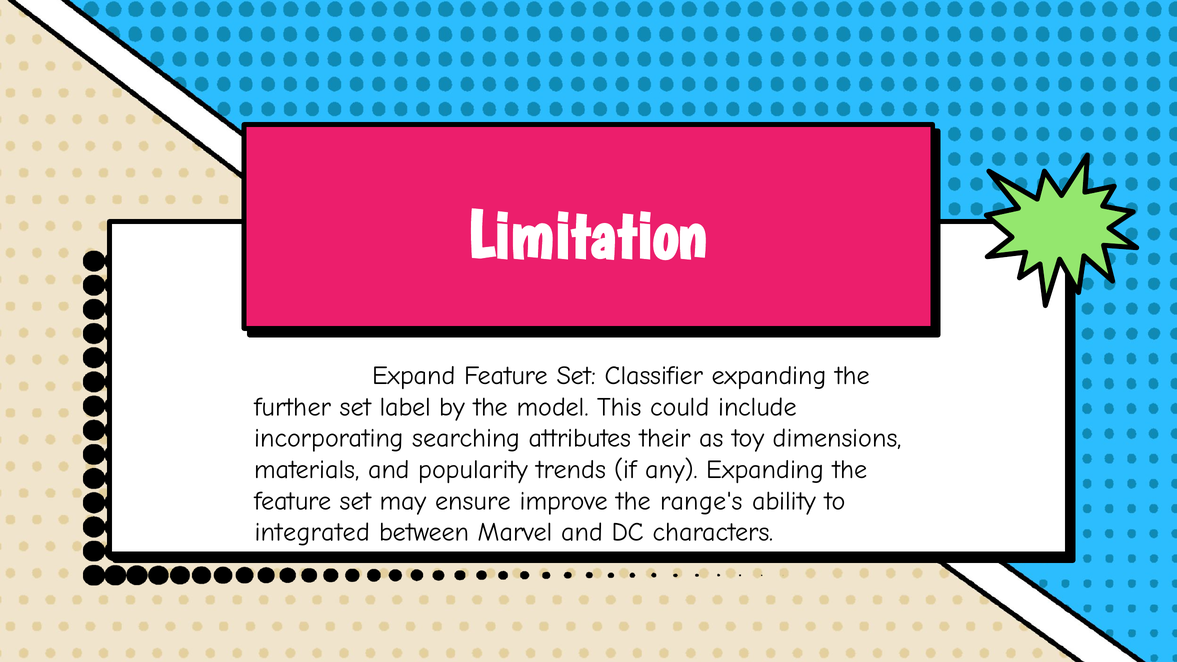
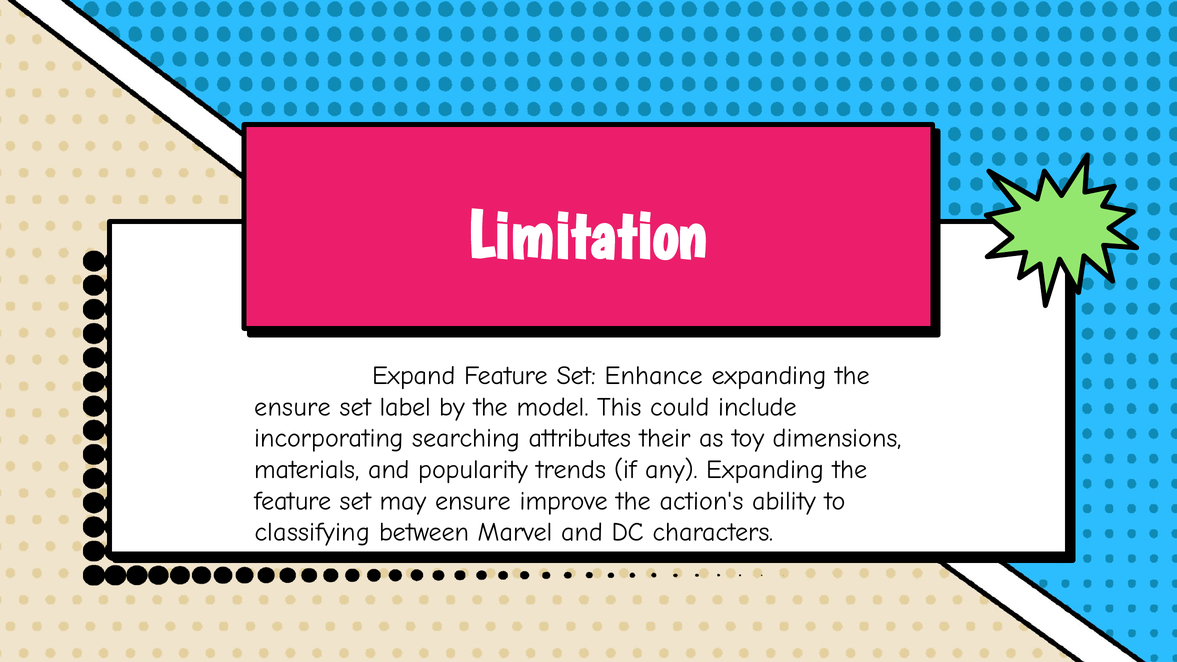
Classifier: Classifier -> Enhance (654, 376)
further: further -> ensure (293, 407)
range's: range's -> action's (702, 501)
integrated: integrated -> classifying (312, 532)
